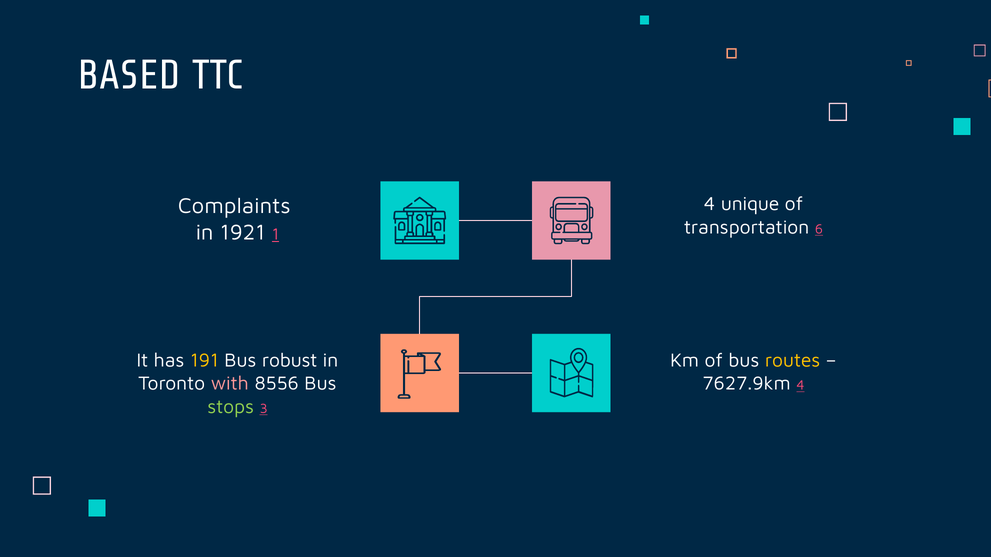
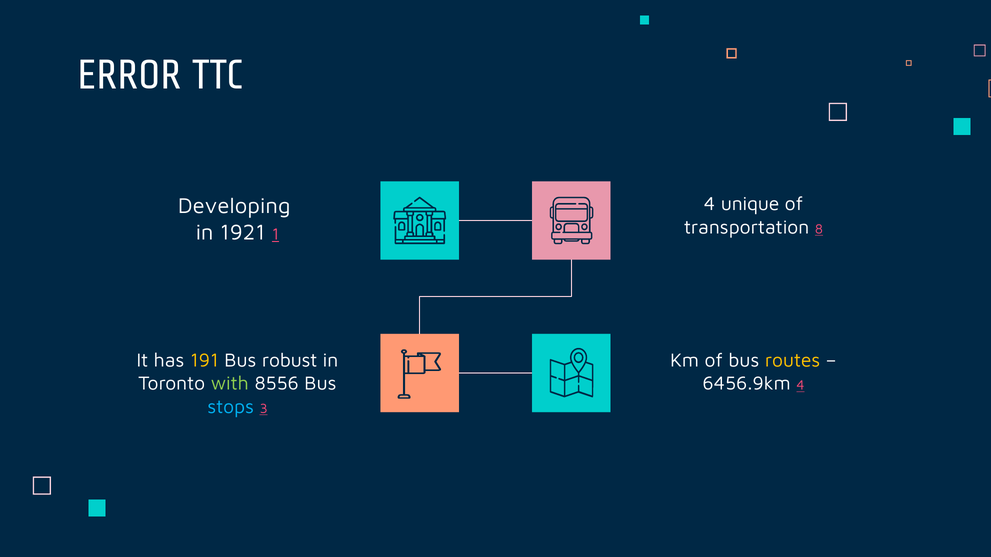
BASED: BASED -> ERROR (130, 75)
Complaints: Complaints -> Developing (234, 206)
6: 6 -> 8 (819, 229)
with colour: pink -> light green (230, 384)
7627.9km: 7627.9km -> 6456.9km (747, 384)
stops colour: light green -> light blue (231, 407)
